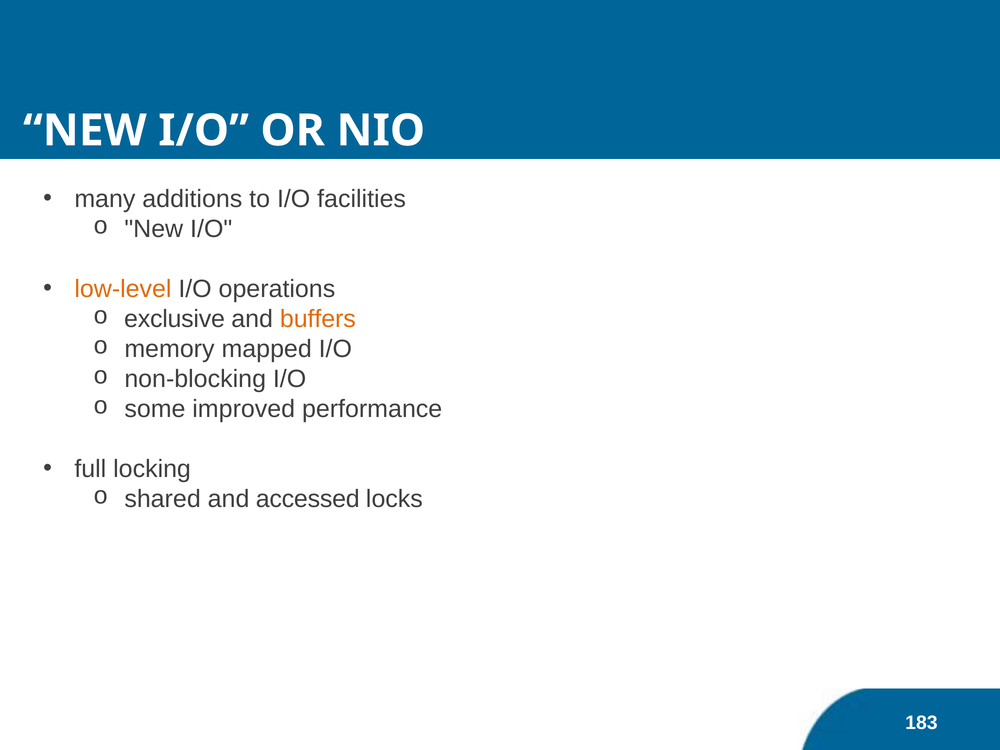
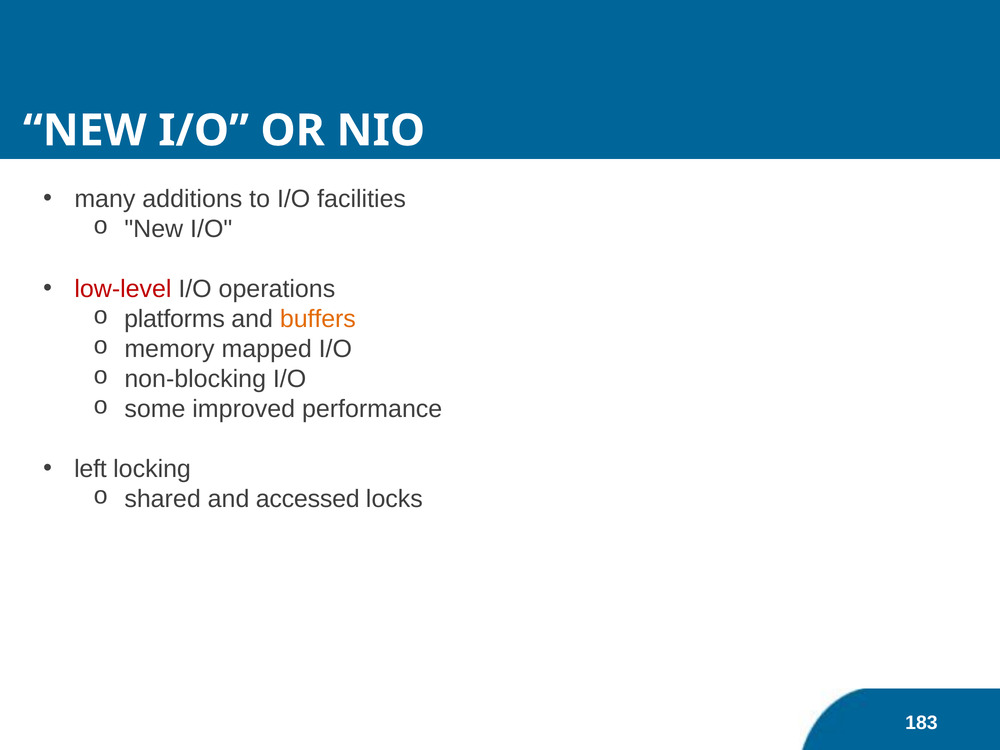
low-level colour: orange -> red (123, 289)
exclusive: exclusive -> platforms (175, 319)
full: full -> left (90, 469)
